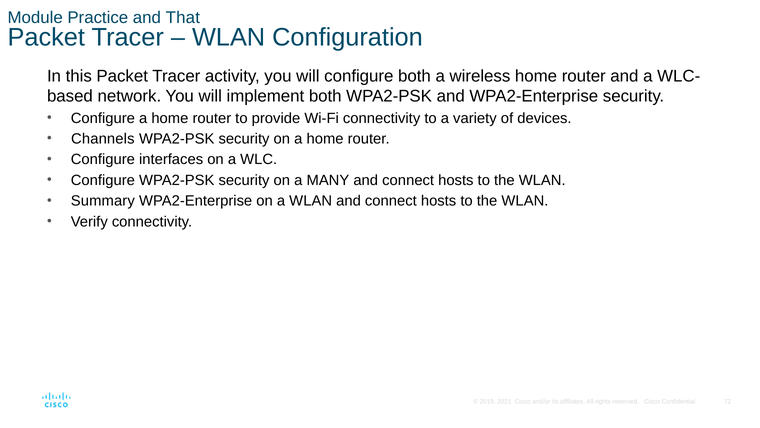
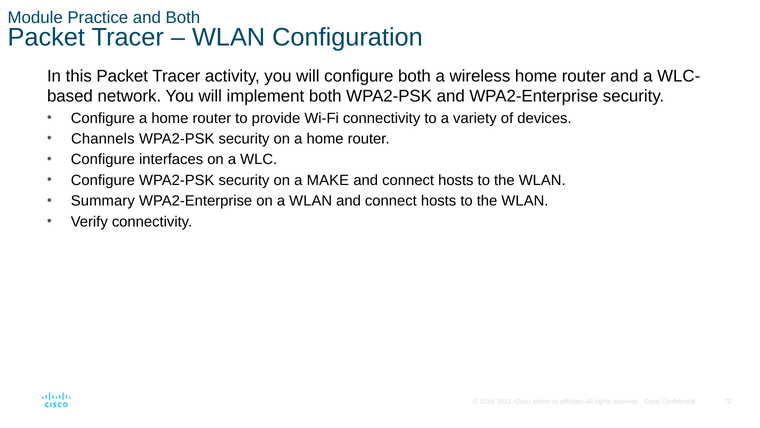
and That: That -> Both (183, 18)
MANY: MANY -> MAKE (328, 180)
